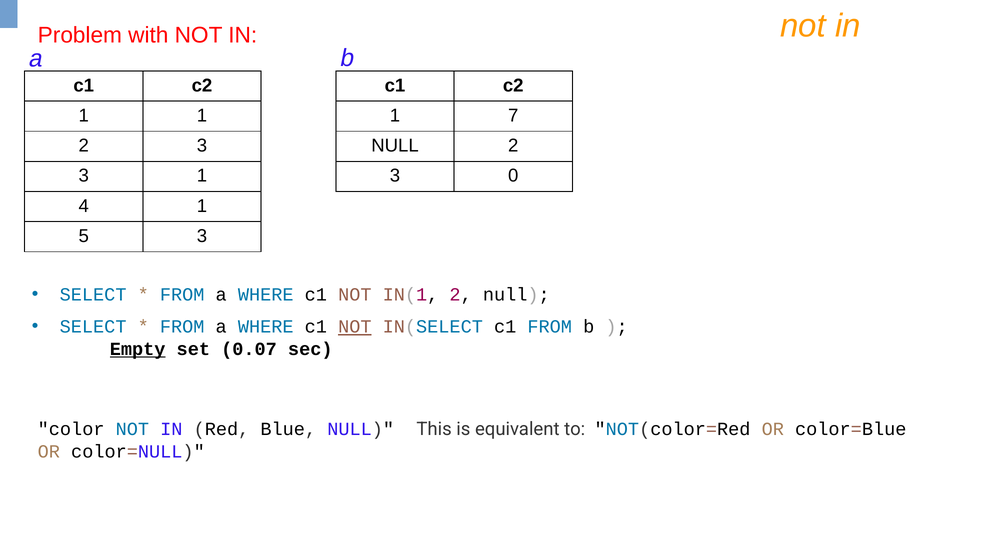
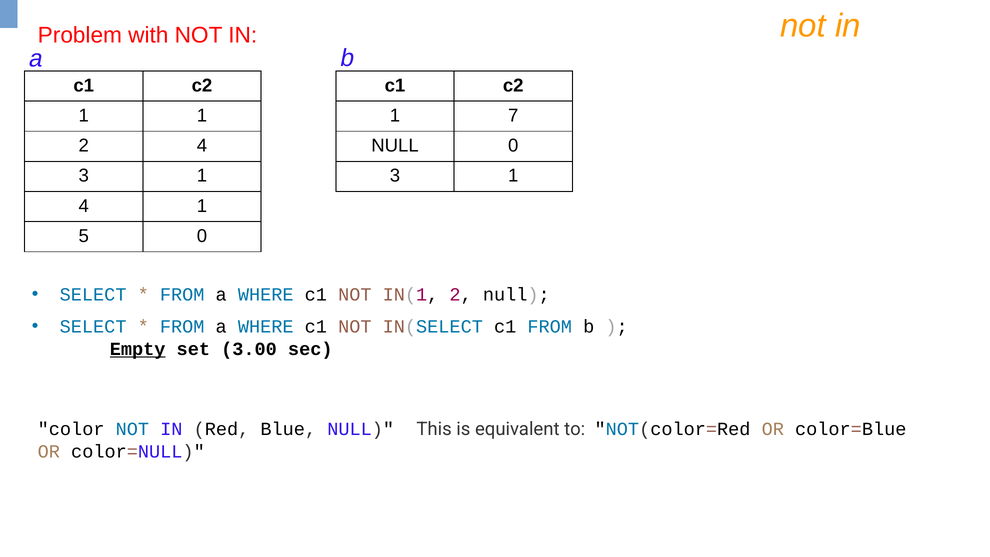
3: 3 -> 4 (202, 146)
NULL 2: 2 -> 0 (513, 146)
0: 0 -> 1 (513, 176)
5 3: 3 -> 0 (202, 236)
NOT underline: present -> none (355, 327)
0.07: 0.07 -> 3.00 (249, 349)
